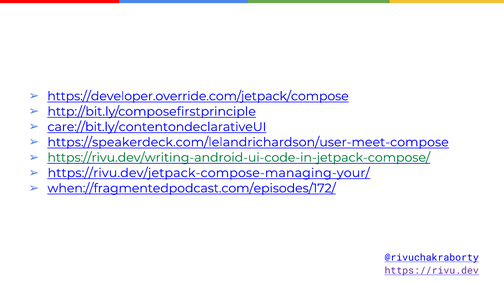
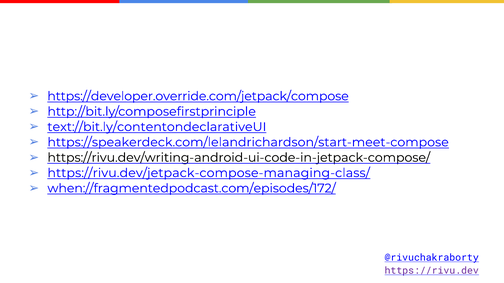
care://bit.ly/contentondeclarativeUI: care://bit.ly/contentondeclarativeUI -> text://bit.ly/contentondeclarativeUI (157, 127)
https://speakerdeck.com/lelandrichardson/user-meet-compose: https://speakerdeck.com/lelandrichardson/user-meet-compose -> https://speakerdeck.com/lelandrichardson/start-meet-compose (248, 142)
https://rivu.dev/writing-android-ui-code-in-jetpack-compose/ colour: green -> black (239, 158)
https://rivu.dev/jetpack-compose-managing-your/: https://rivu.dev/jetpack-compose-managing-your/ -> https://rivu.dev/jetpack-compose-managing-class/ (209, 173)
